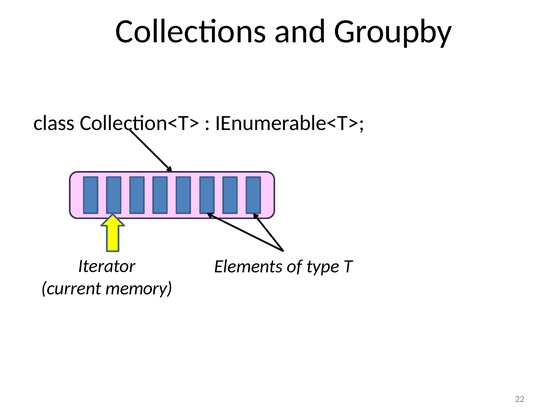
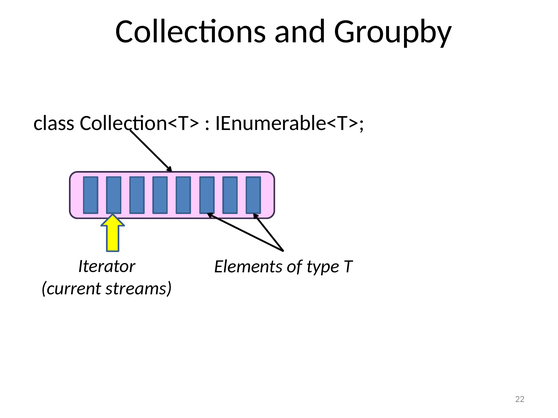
memory: memory -> streams (139, 289)
